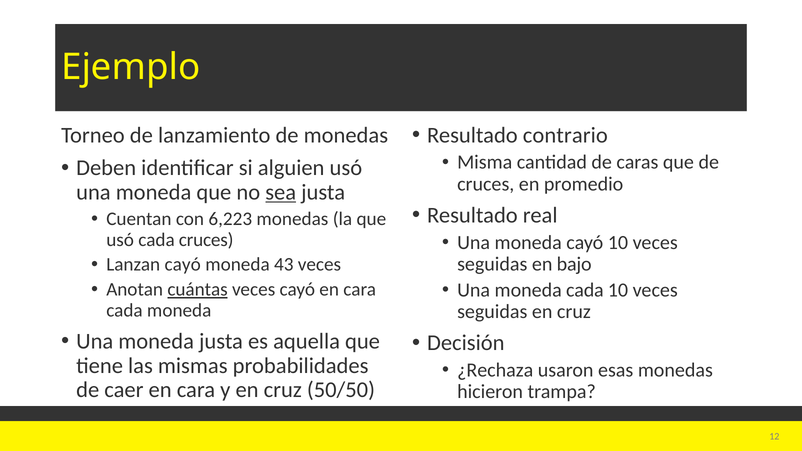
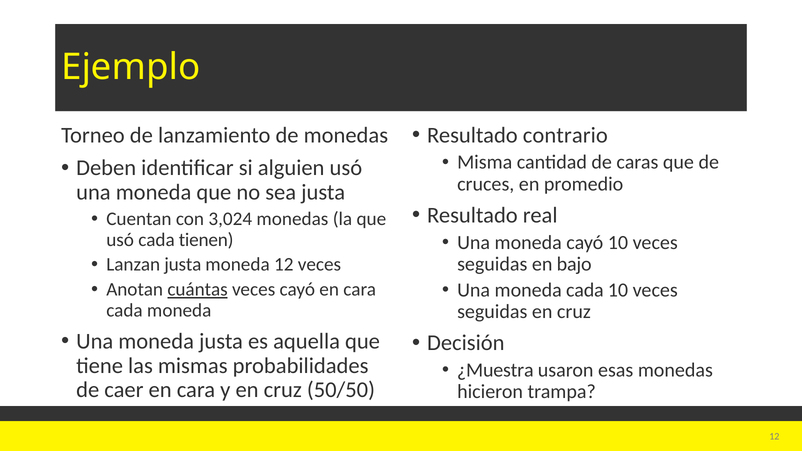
sea underline: present -> none (281, 192)
6,223: 6,223 -> 3,024 (230, 219)
cada cruces: cruces -> tienen (206, 240)
Lanzan cayó: cayó -> justa (183, 265)
moneda 43: 43 -> 12 (284, 265)
¿Rechaza: ¿Rechaza -> ¿Muestra (495, 370)
